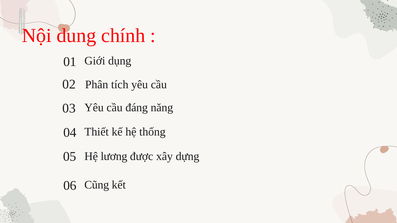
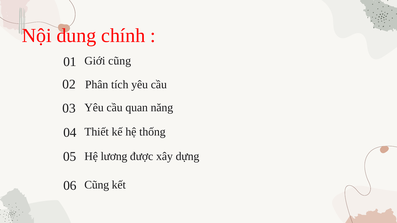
Giới dụng: dụng -> cũng (120, 61)
đáng: đáng -> quan (137, 108)
